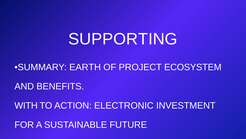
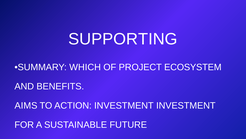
EARTH: EARTH -> WHICH (85, 67)
WITH: WITH -> AIMS (26, 105)
ACTION ELECTRONIC: ELECTRONIC -> INVESTMENT (124, 105)
